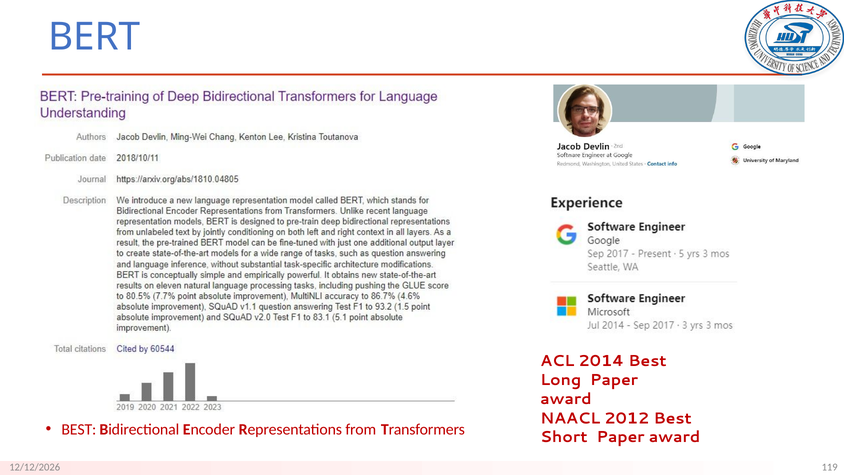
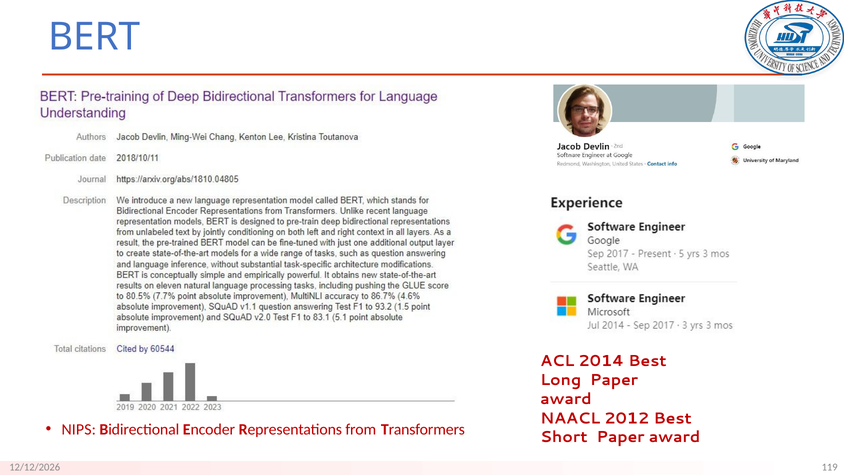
BEST: BEST -> NIPS (79, 429)
